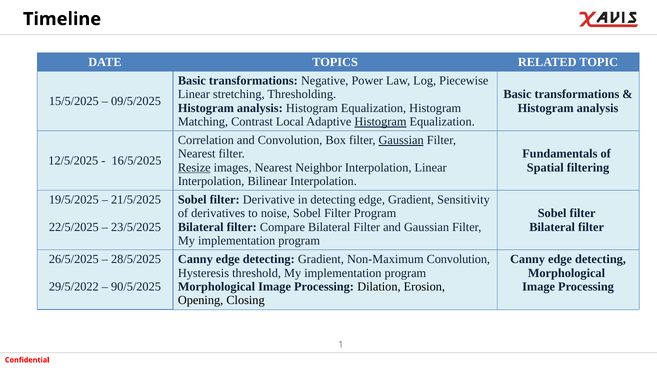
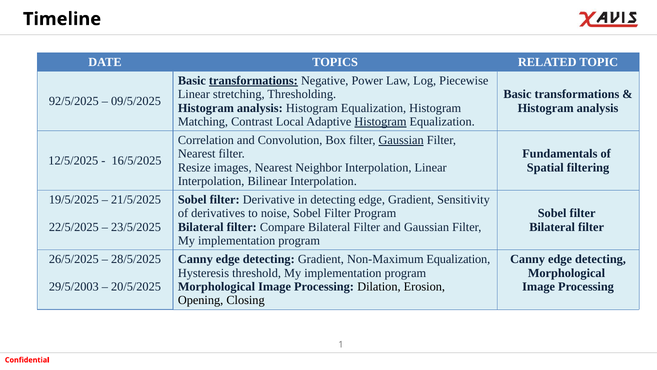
transformations underline: none -> present (253, 81)
15/5/2025: 15/5/2025 -> 92/5/2025 (74, 101)
Resize underline: present -> none (194, 167)
Non-Maximum Convolution: Convolution -> Equalization (458, 259)
29/5/2022: 29/5/2022 -> 29/5/2003 (74, 286)
90/5/2025: 90/5/2025 -> 20/5/2025 (136, 286)
